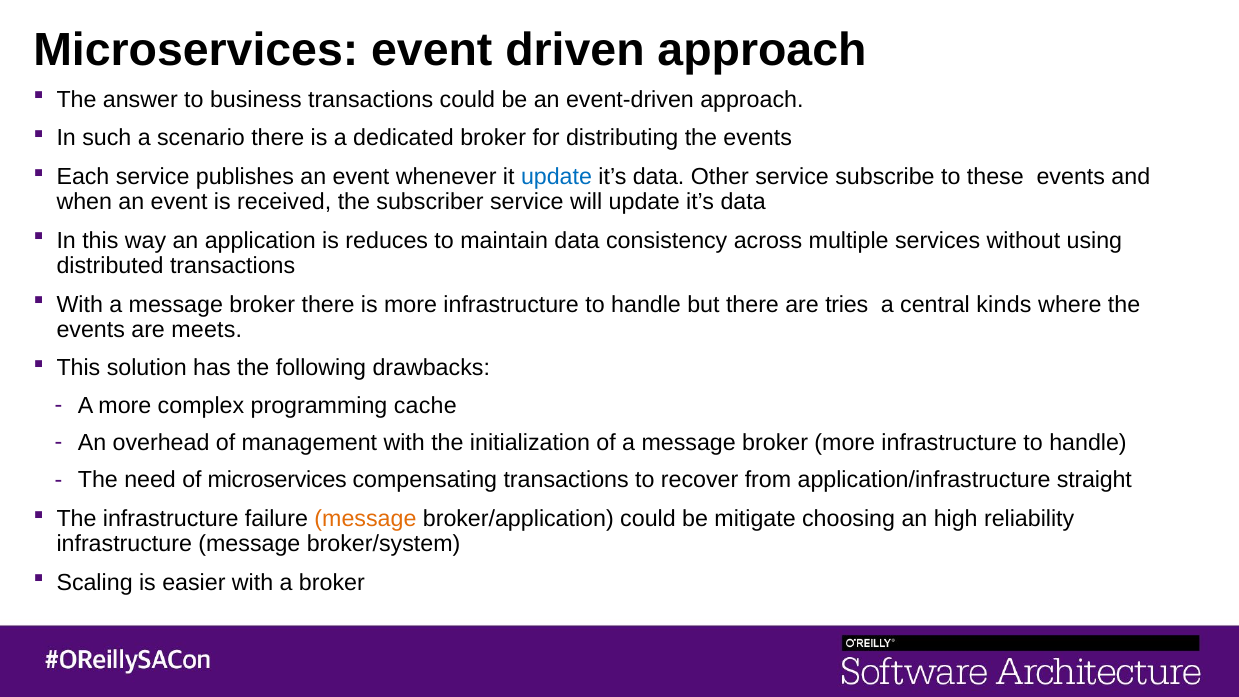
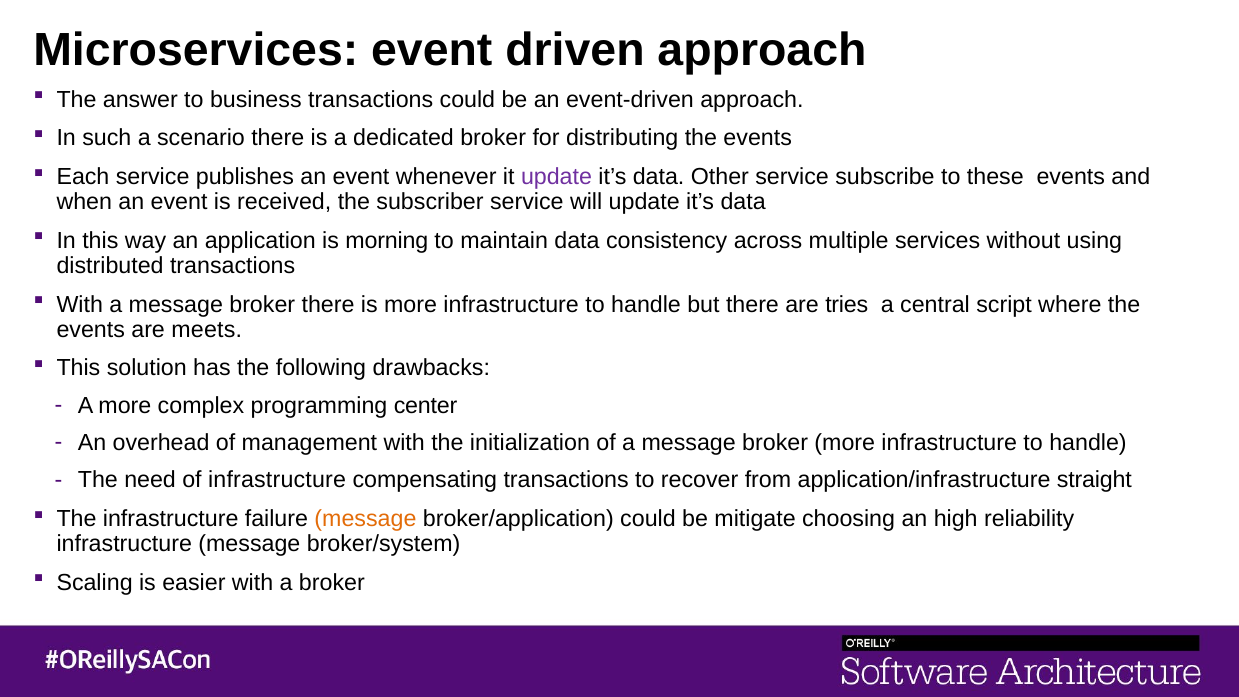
update colour: blue -> purple (557, 177)
reduces: reduces -> morning (387, 241)
kinds: kinds -> script (1004, 304)
cache: cache -> center (426, 405)
of microservices: microservices -> infrastructure (277, 480)
